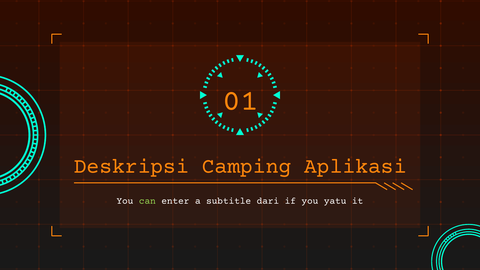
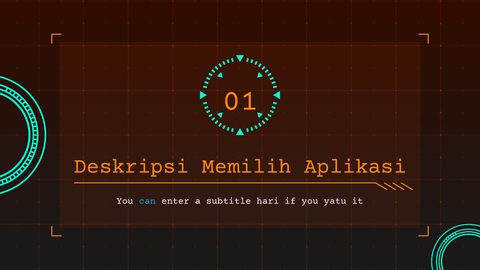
Camping: Camping -> Memilih (247, 166)
can colour: light green -> light blue (147, 201)
dari: dari -> hari (268, 201)
